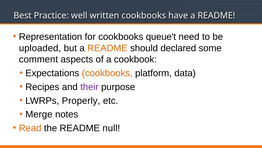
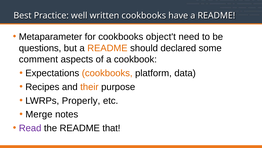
Representation: Representation -> Metaparameter (51, 37)
queue't: queue't -> object't (161, 37)
uploaded: uploaded -> questions (40, 48)
their colour: purple -> orange (89, 87)
Read colour: orange -> purple (30, 128)
null: null -> that (111, 128)
